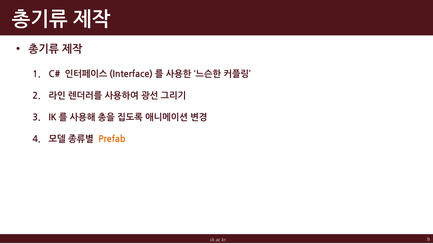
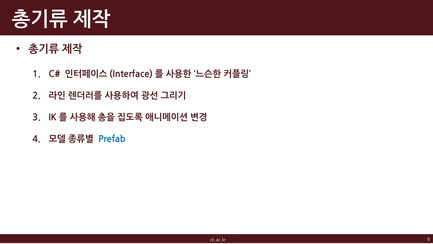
Prefab colour: orange -> blue (112, 139)
